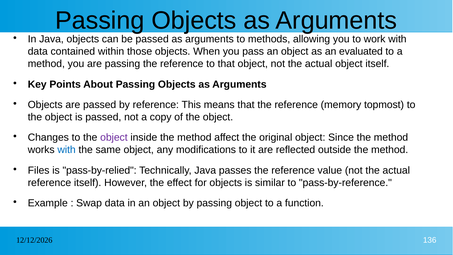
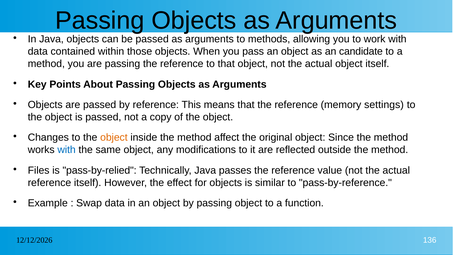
evaluated: evaluated -> candidate (361, 52)
topmost: topmost -> settings (384, 105)
object colour: purple -> orange (114, 137)
